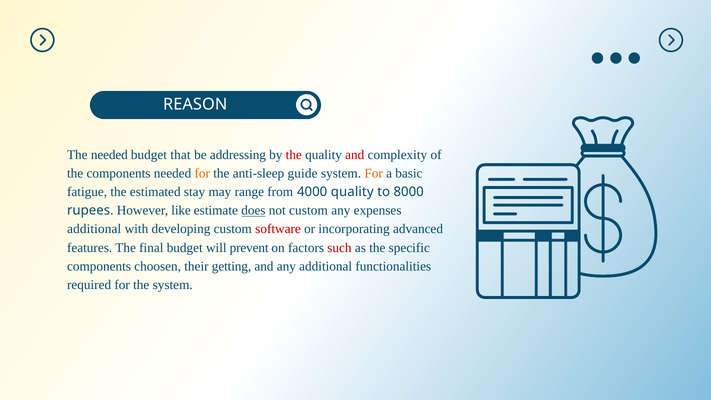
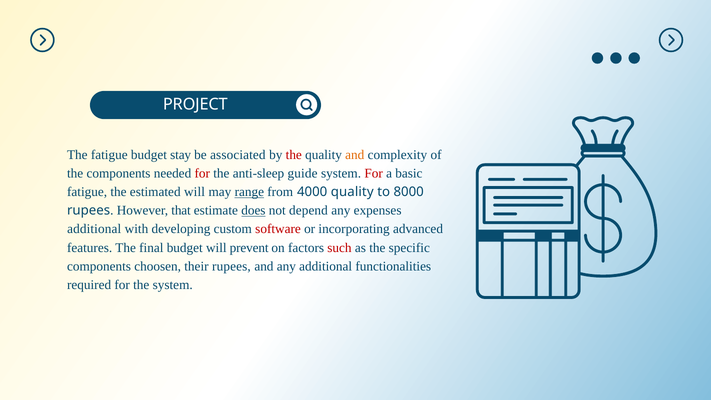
REASON: REASON -> PROJECT (195, 104)
The needed: needed -> fatigue (109, 155)
that: that -> stay (181, 155)
addressing: addressing -> associated (238, 155)
and colour: red -> orange (355, 155)
for colour: orange -> red (202, 173)
For colour: orange -> red (374, 173)
estimated stay: stay -> will (195, 192)
range underline: none -> present (249, 192)
like: like -> that (181, 211)
not custom: custom -> depend (308, 211)
their getting: getting -> rupees (231, 266)
